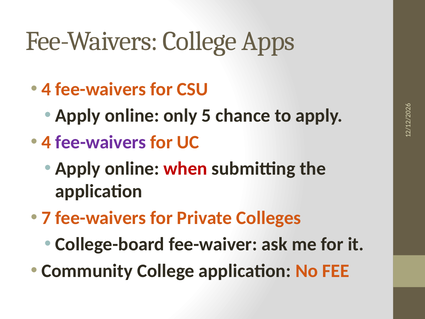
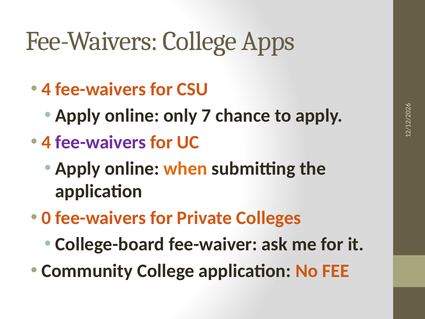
5: 5 -> 7 (206, 116)
when colour: red -> orange (185, 169)
7: 7 -> 0 (46, 218)
